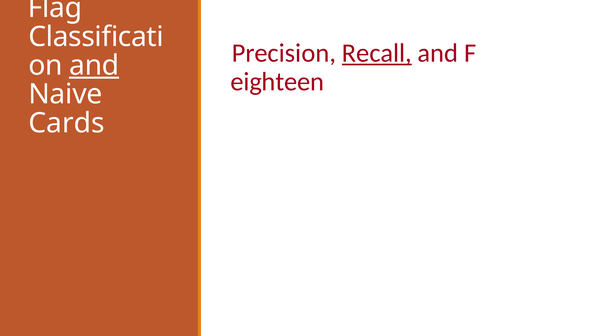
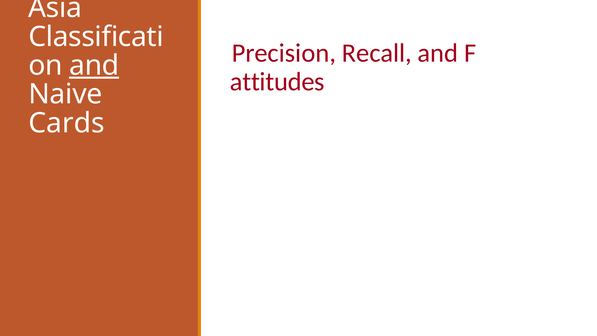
Flag: Flag -> Asia (55, 8)
Recall underline: present -> none (377, 53)
eighteen: eighteen -> attitudes (277, 82)
